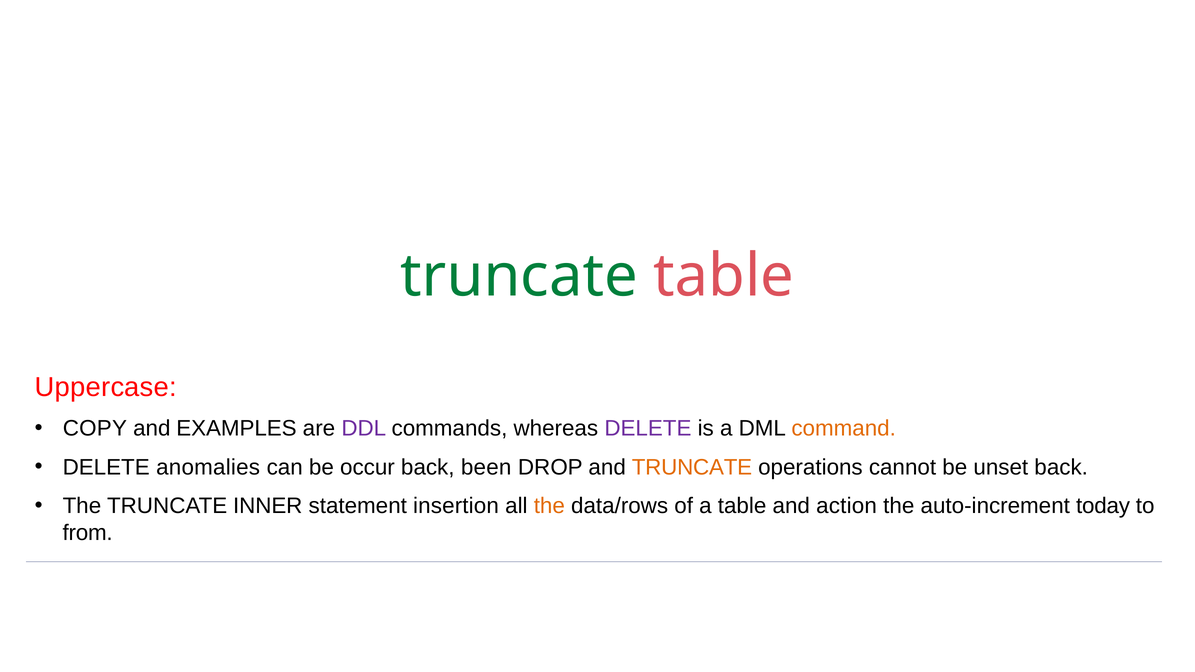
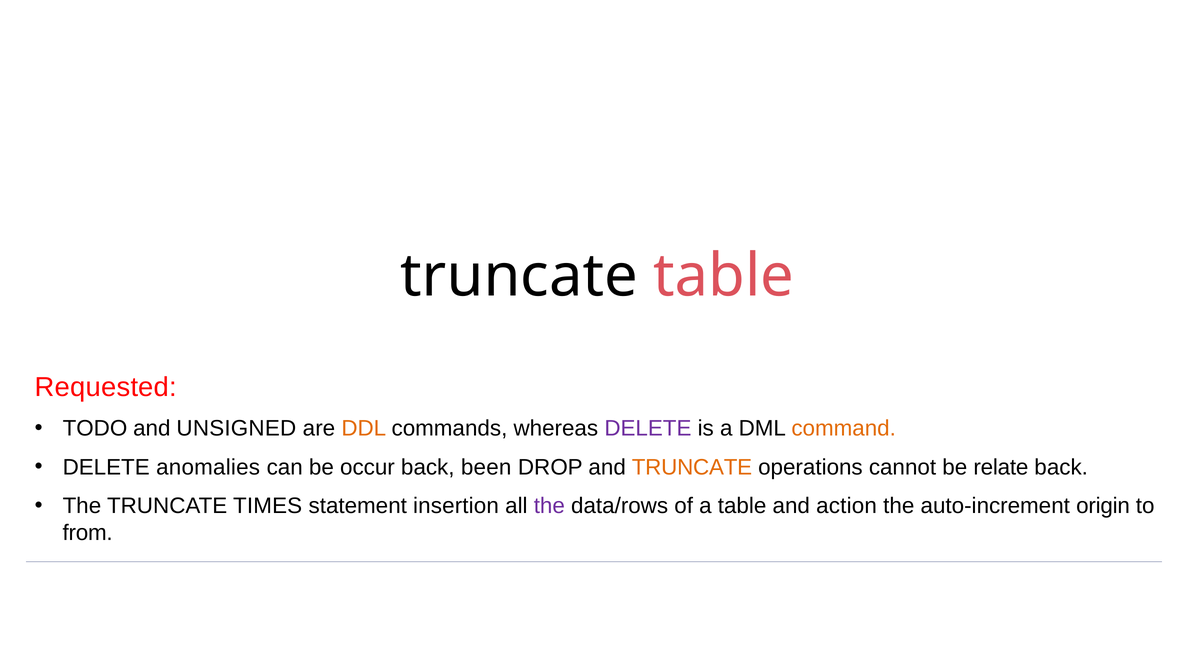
truncate colour: green -> black (519, 276)
Uppercase: Uppercase -> Requested (106, 387)
COPY: COPY -> TODO (95, 429)
EXAMPLES: EXAMPLES -> UNSIGNED (236, 429)
DDL colour: purple -> orange (364, 429)
unset: unset -> relate (1001, 467)
INNER: INNER -> TIMES (268, 506)
the colour: orange -> purple (549, 506)
today: today -> origin (1103, 506)
